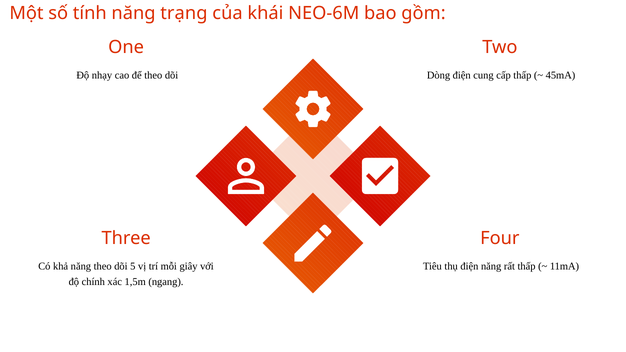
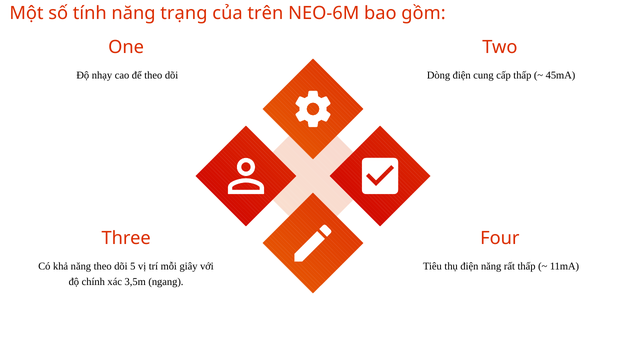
khái: khái -> trên (265, 13)
1,5m: 1,5m -> 3,5m (135, 282)
